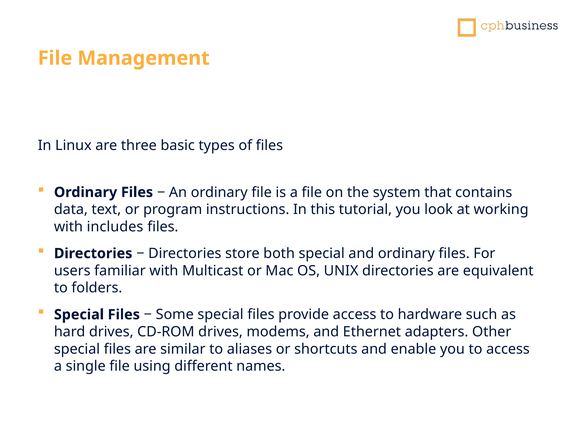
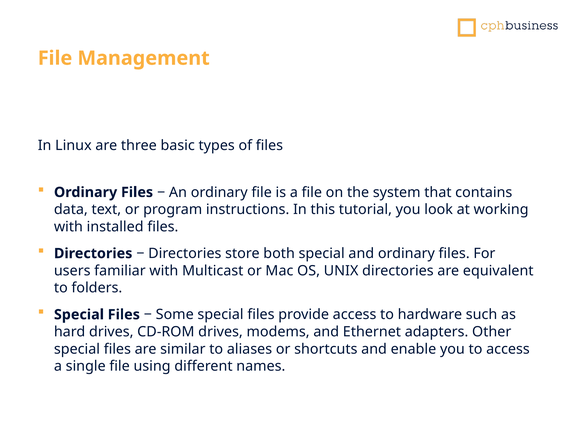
includes: includes -> installed (115, 227)
